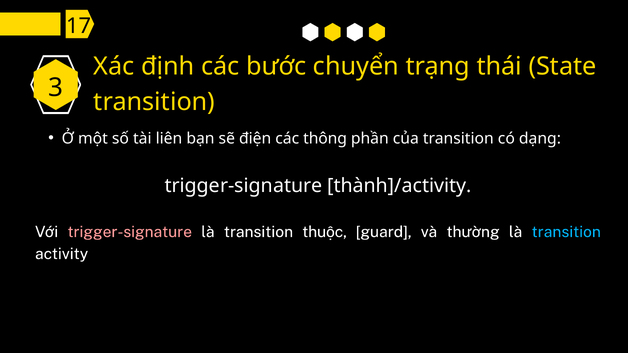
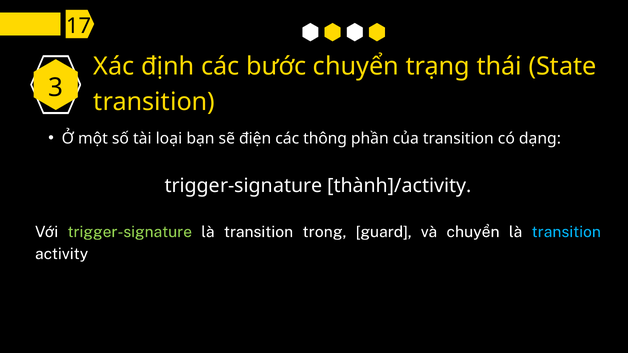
liên: liên -> loại (169, 139)
trigger-signature colour: pink -> light green (130, 232)
thuộc: thuộc -> trong (324, 232)
và thường: thường -> chuyển (473, 232)
